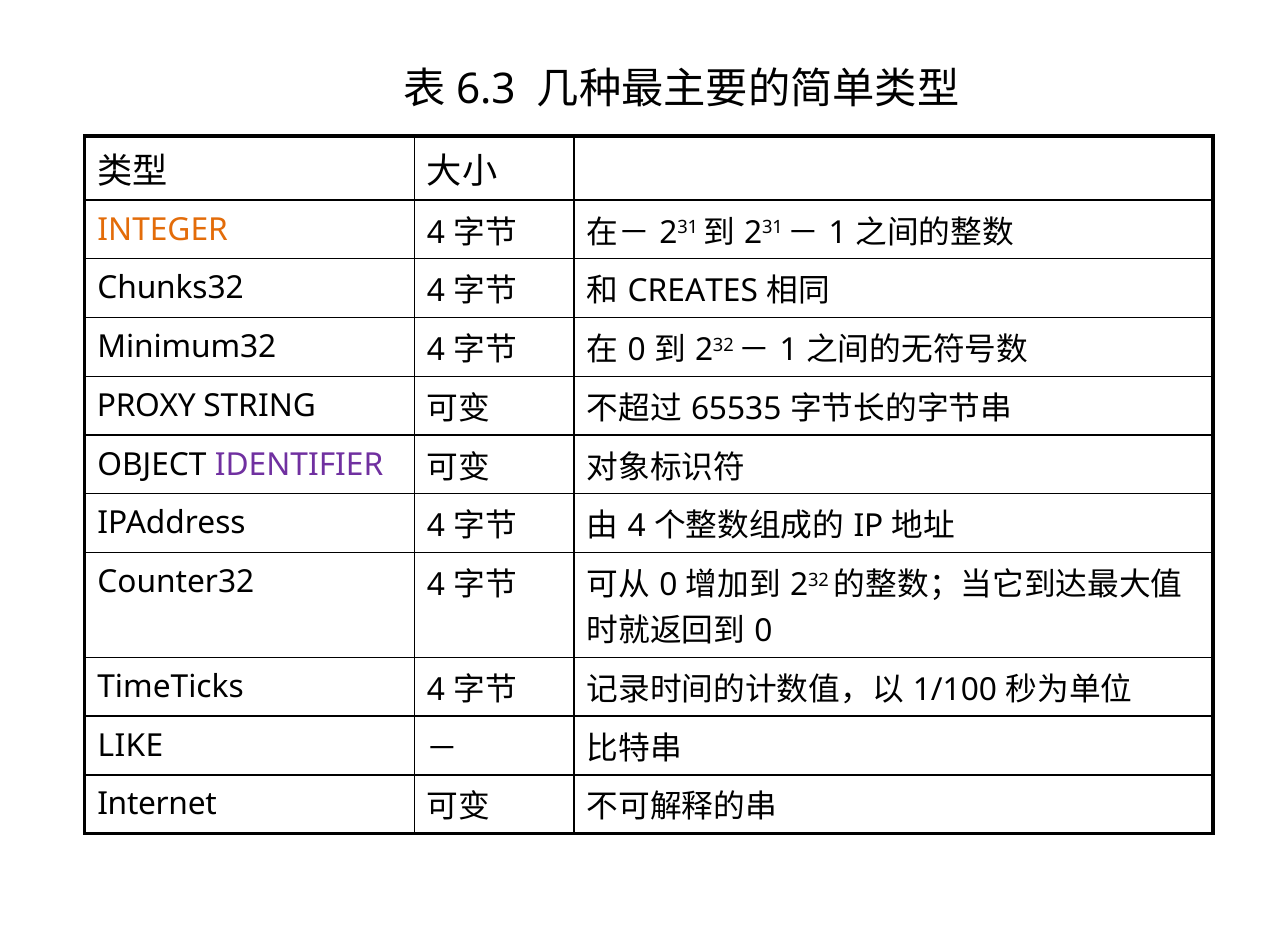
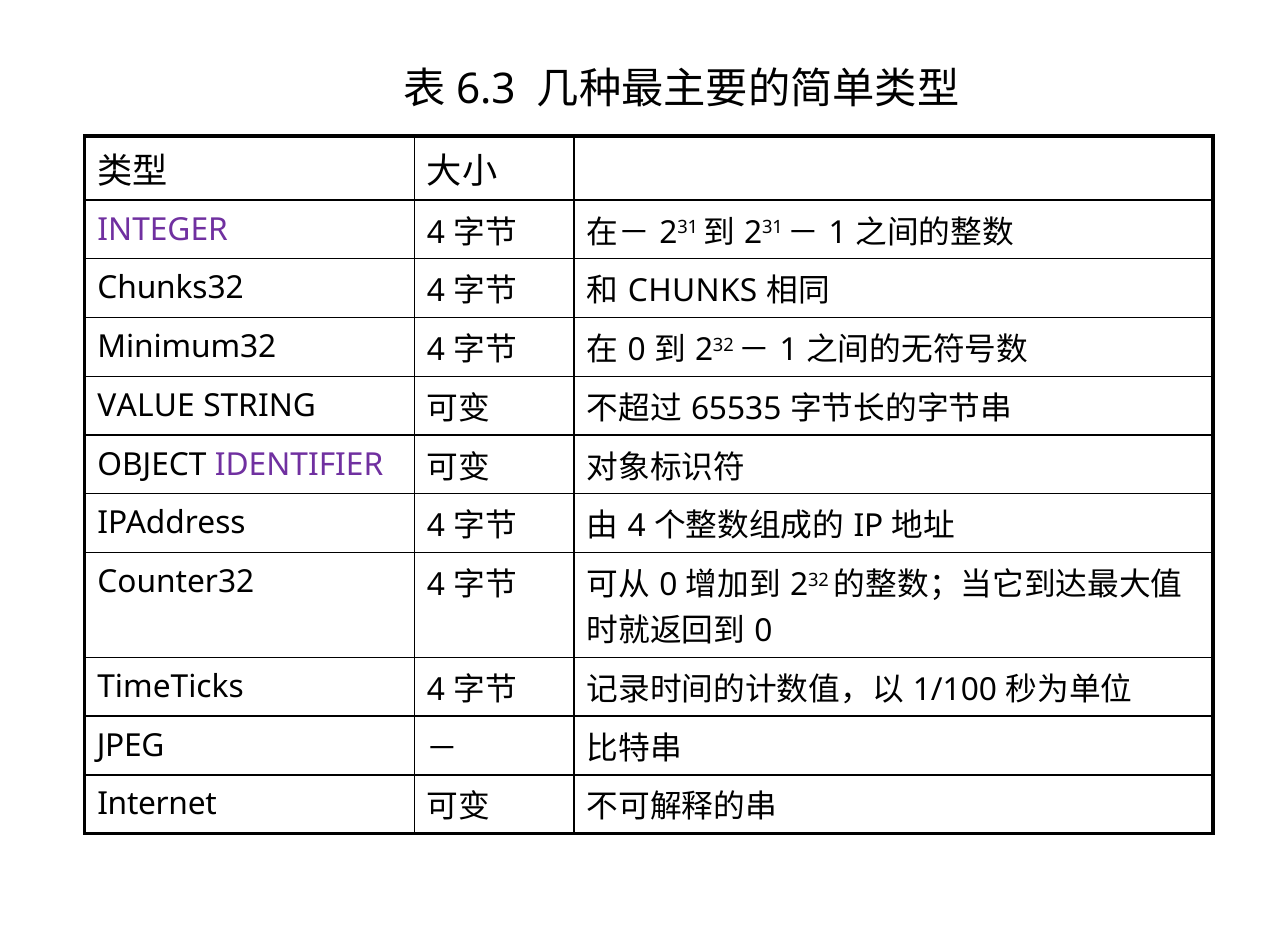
INTEGER colour: orange -> purple (163, 230)
CREATES: CREATES -> CHUNKS (693, 291)
PROXY: PROXY -> VALUE (146, 406)
LIKE: LIKE -> JPEG (131, 746)
